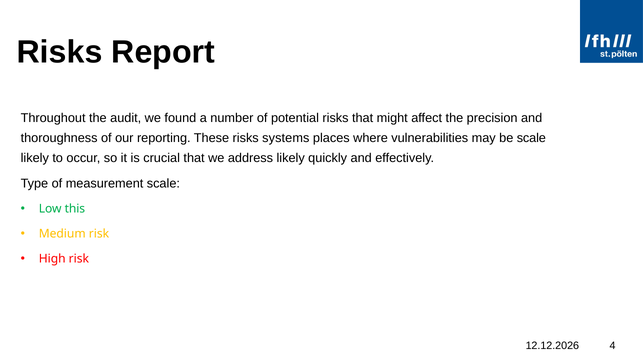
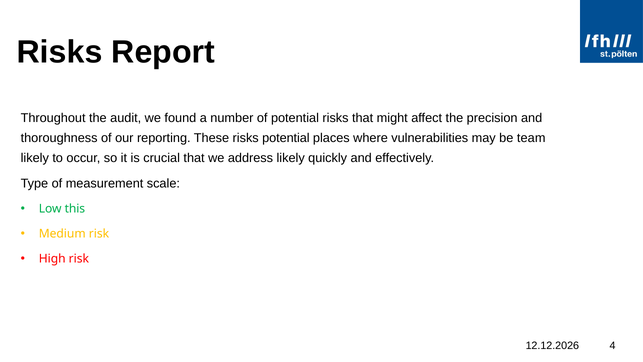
risks systems: systems -> potential (286, 138)
be scale: scale -> team (531, 138)
